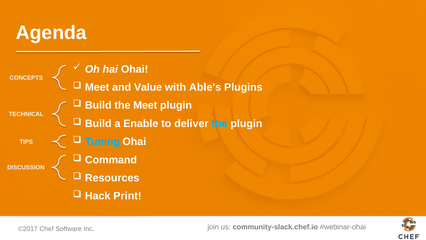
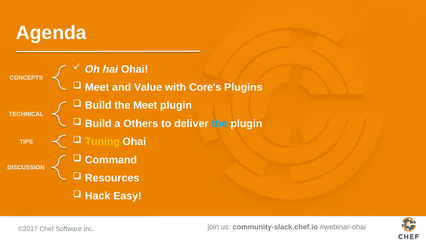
Able's: Able's -> Core's (205, 87)
Enable: Enable -> Others (141, 123)
Tuning colour: light blue -> yellow (102, 142)
Print: Print -> Easy (127, 196)
